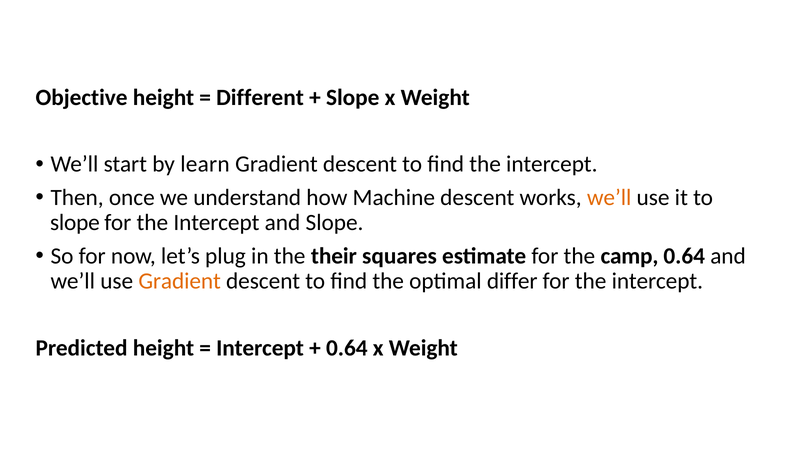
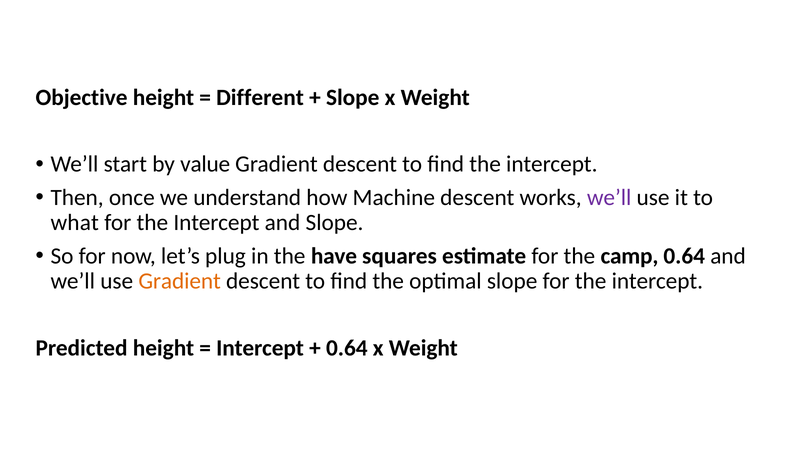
learn: learn -> value (205, 164)
we’ll colour: orange -> purple (609, 198)
slope: slope -> what (75, 223)
their: their -> have (334, 256)
optimal differ: differ -> slope (512, 282)
